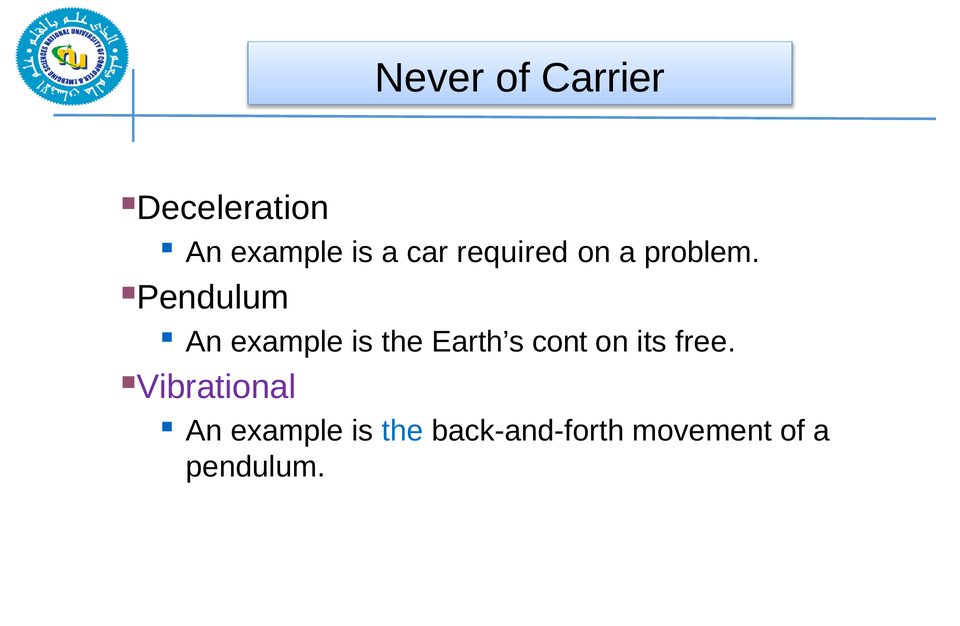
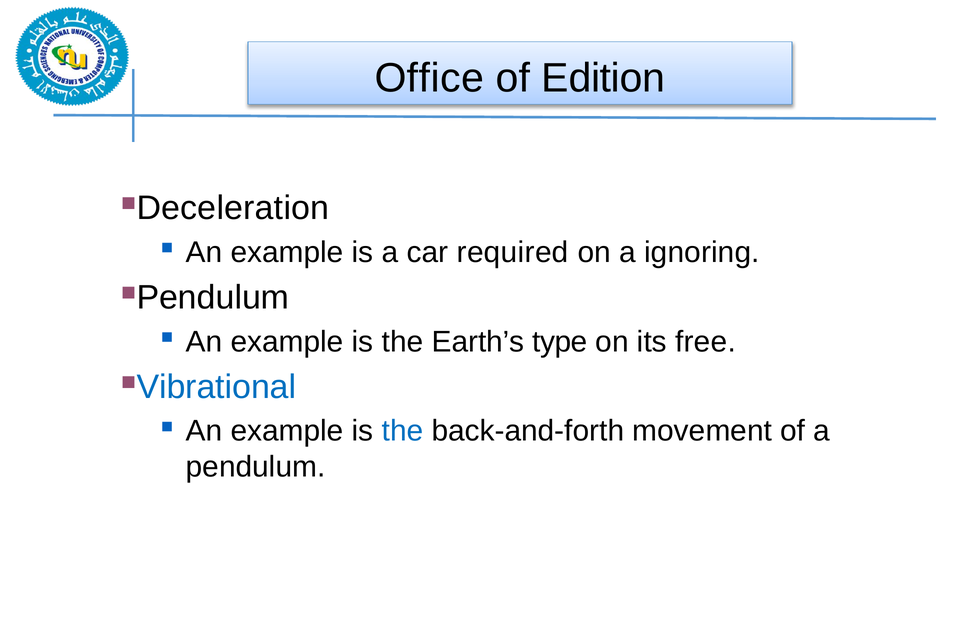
Never: Never -> Office (429, 78)
Carrier: Carrier -> Edition (603, 78)
problem: problem -> ignoring (702, 252)
cont: cont -> type (560, 342)
Vibrational colour: purple -> blue (216, 387)
